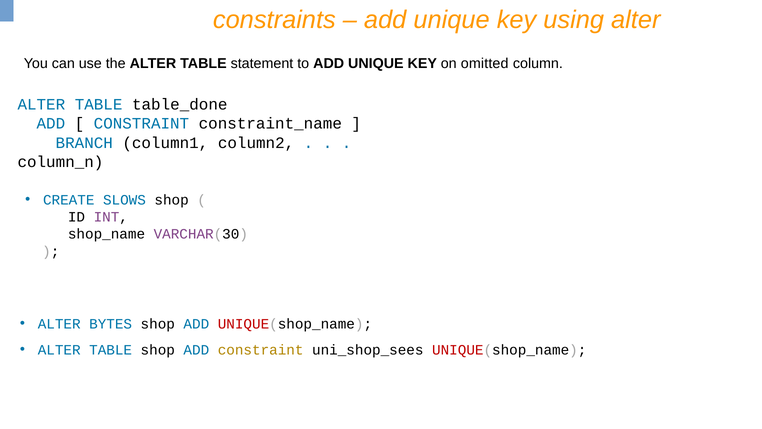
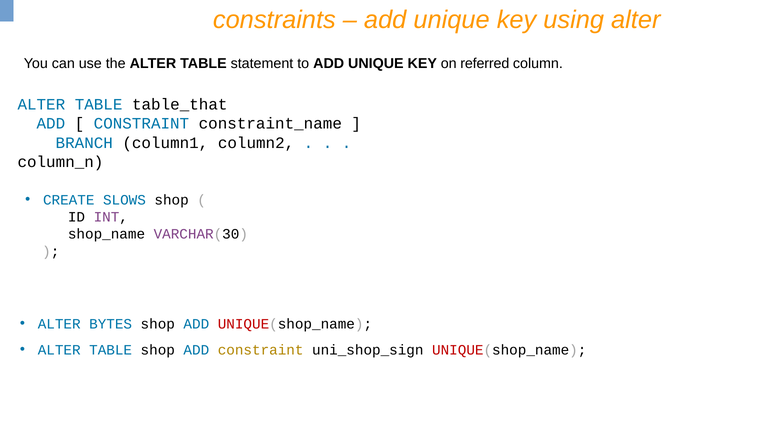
omitted: omitted -> referred (485, 63)
table_done: table_done -> table_that (180, 105)
uni_shop_sees: uni_shop_sees -> uni_shop_sign (368, 349)
